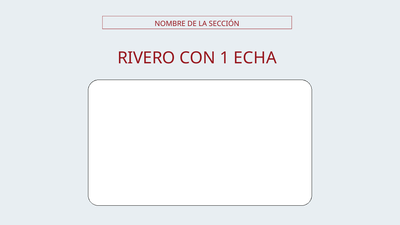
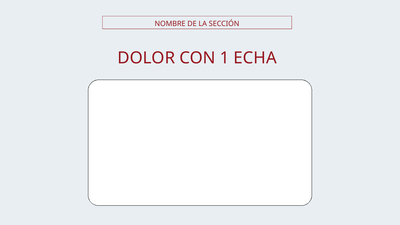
RIVERO: RIVERO -> DOLOR (146, 58)
